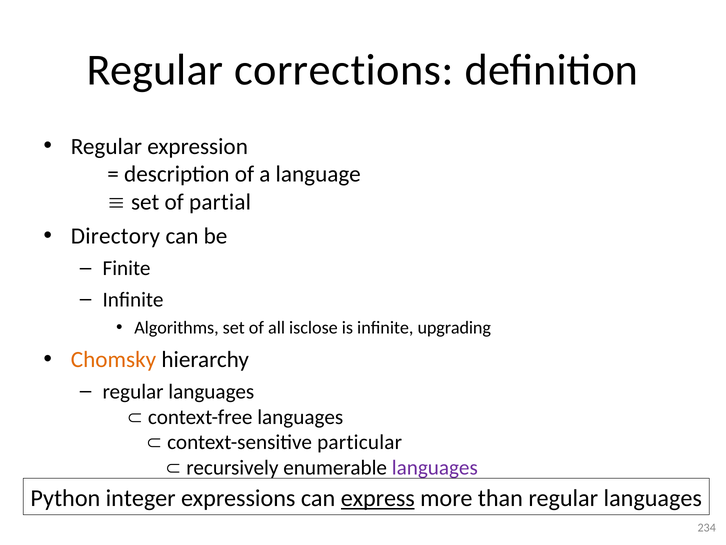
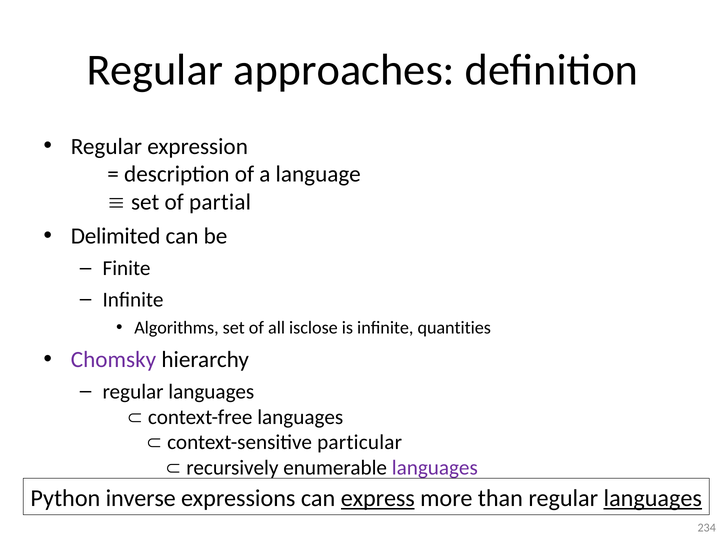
corrections: corrections -> approaches (344, 70)
Directory: Directory -> Delimited (116, 236)
upgrading: upgrading -> quantities (454, 328)
Chomsky colour: orange -> purple (113, 359)
integer: integer -> inverse (141, 498)
languages underline: none -> present (653, 498)
